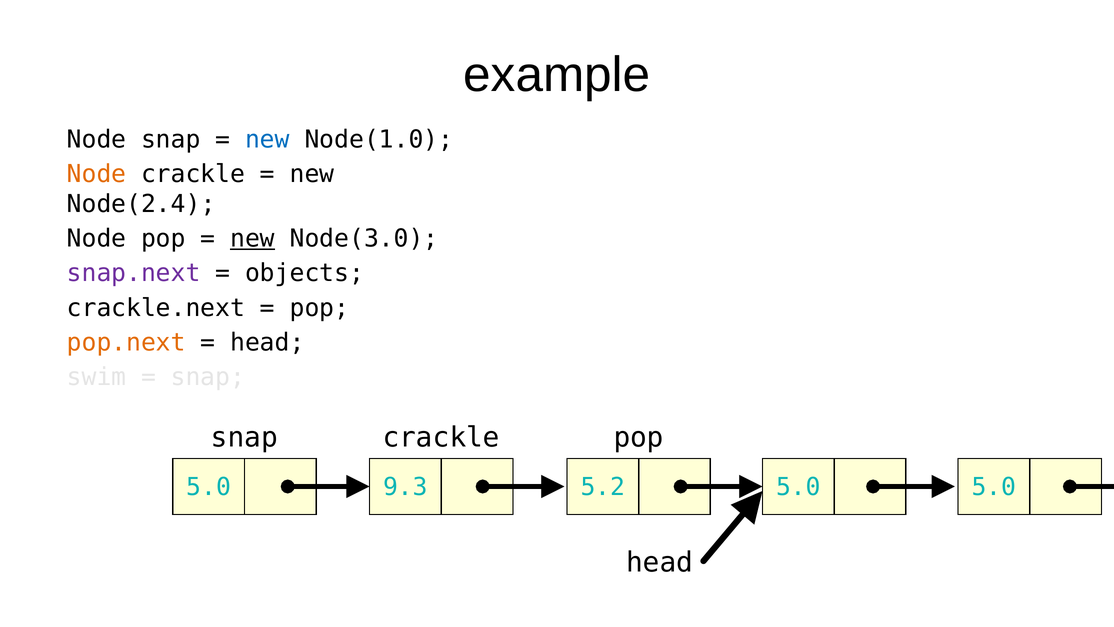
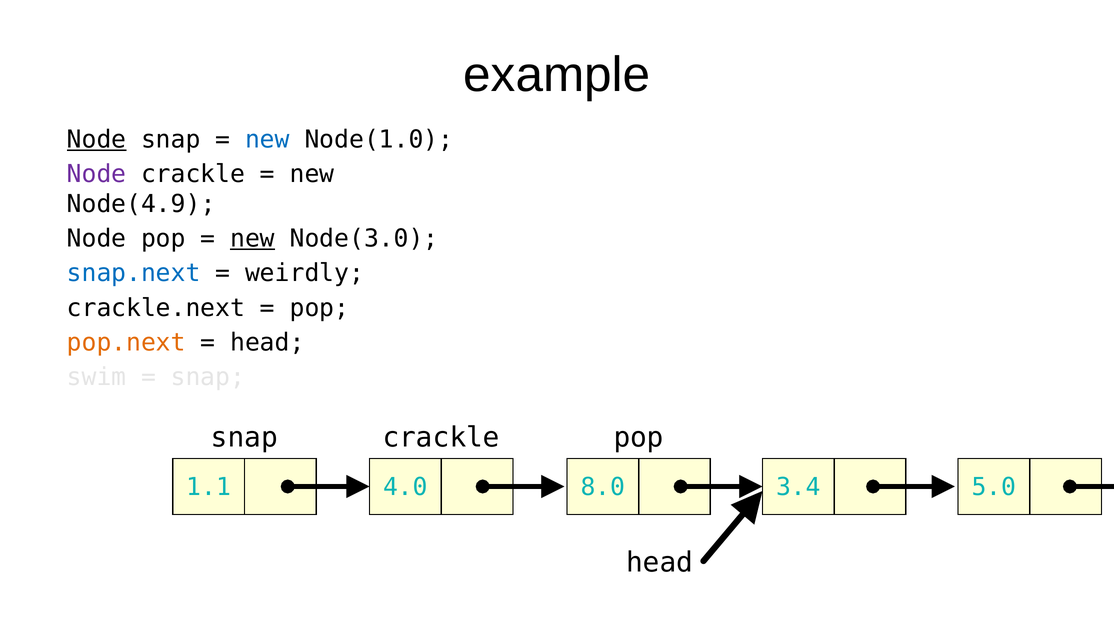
Node underline: none -> present (97, 140)
Node colour: orange -> purple (97, 174)
Node(2.4: Node(2.4 -> Node(4.9 (141, 204)
snap.next colour: purple -> blue (134, 273)
objects: objects -> weirdly (305, 273)
5.0: 5.0 -> 1.1 (209, 487)
9.3: 9.3 -> 4.0 (405, 487)
5.2: 5.2 -> 8.0 (603, 487)
5.0: 5.0 -> 3.4 (798, 487)
